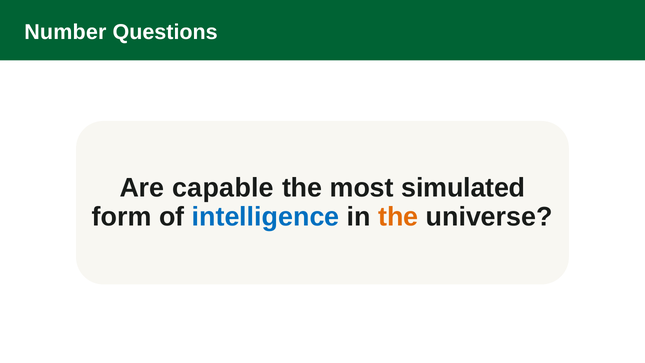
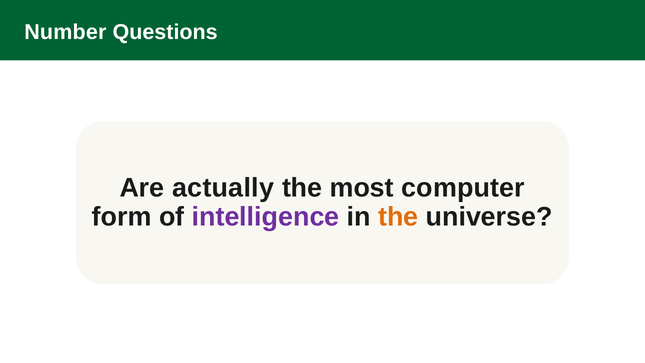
capable: capable -> actually (223, 188)
simulated: simulated -> computer (463, 188)
intelligence colour: blue -> purple (266, 217)
